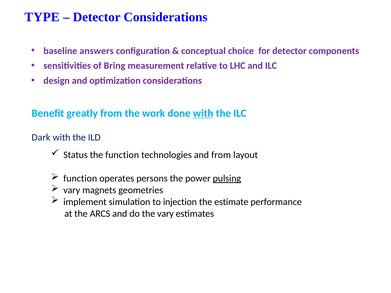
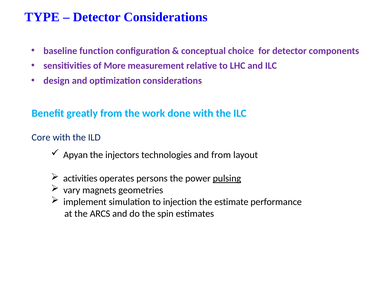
answers: answers -> function (97, 51)
Bring: Bring -> More (115, 66)
with underline: present -> none (203, 113)
Dark: Dark -> Core (41, 137)
Status: Status -> Apyan (76, 155)
the function: function -> injectors (122, 155)
function: function -> activities (80, 179)
the vary: vary -> spin (165, 214)
